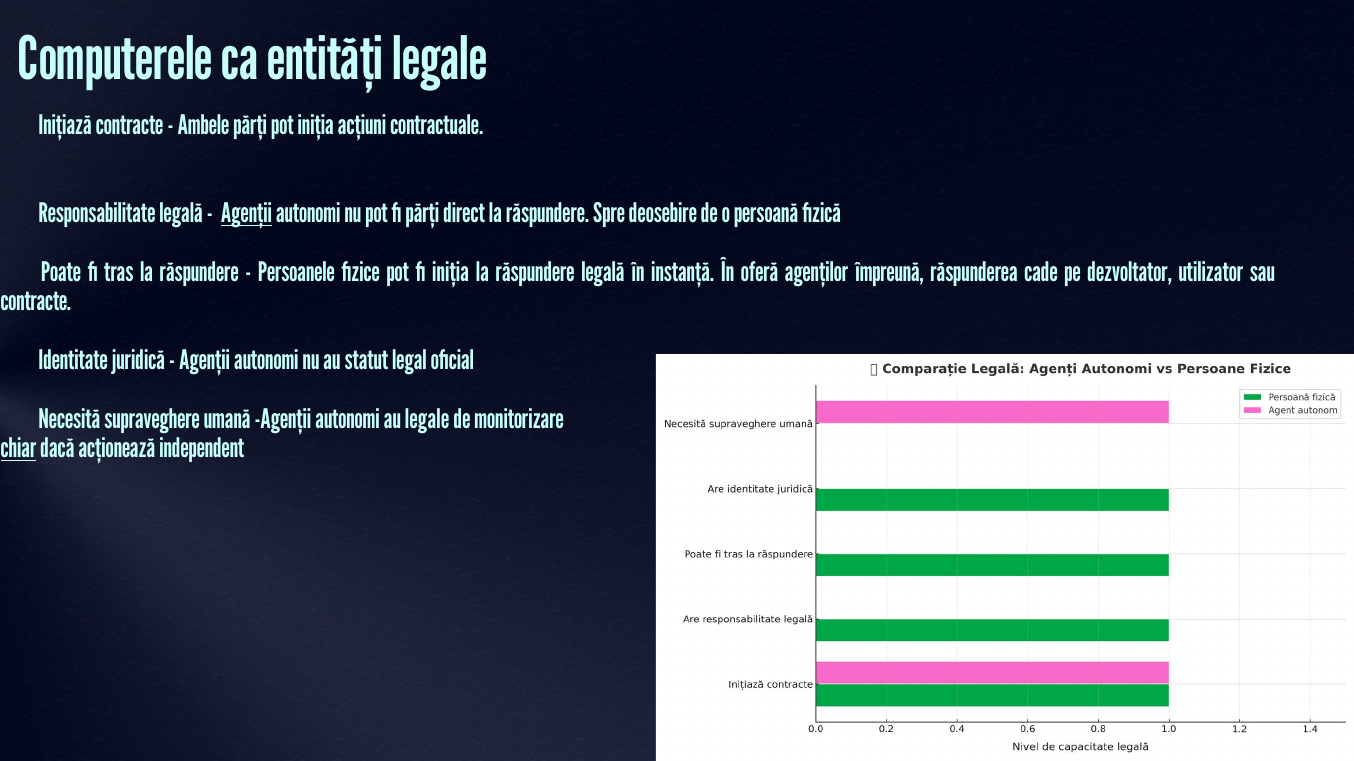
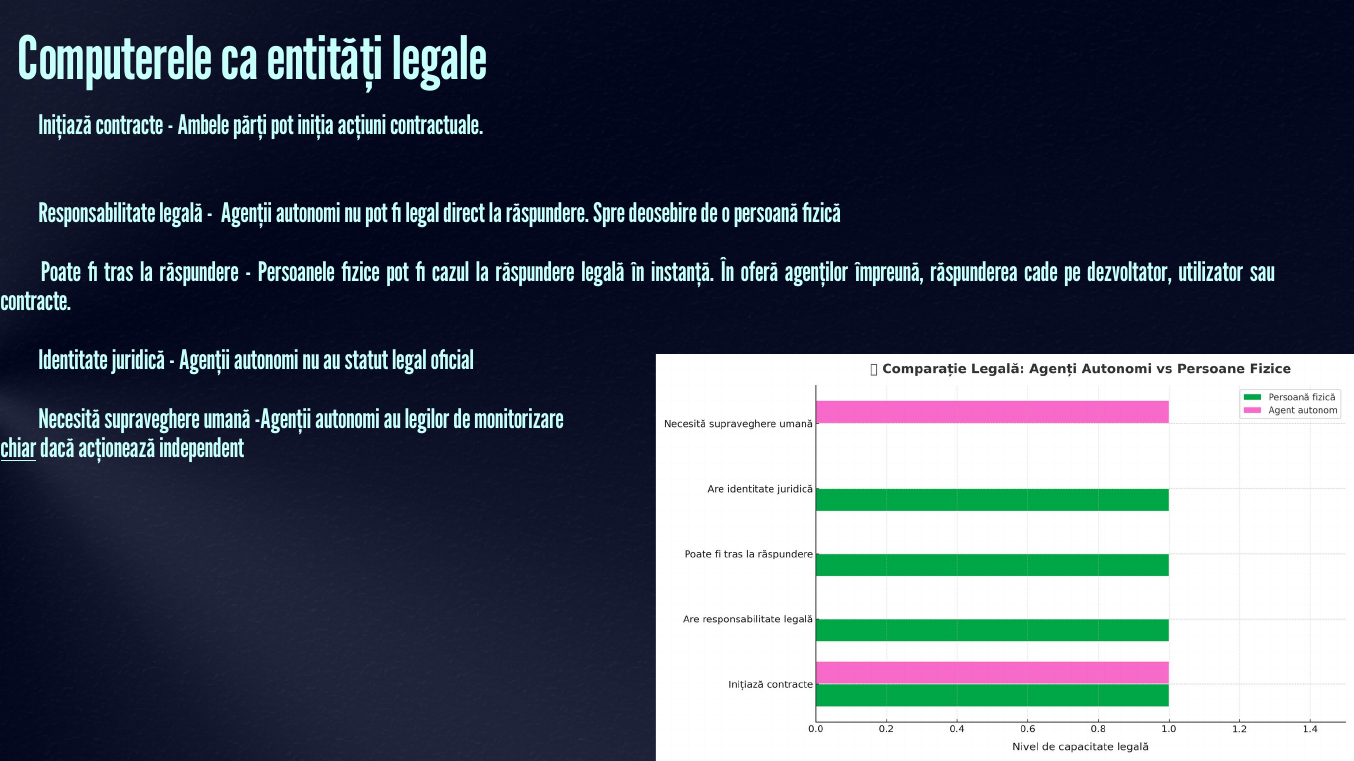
Agenții underline: present -> none (246, 214)
fi părți: părți -> legal (423, 214)
fi iniția: iniția -> cazul (451, 273)
au legale: legale -> legilor (427, 420)
